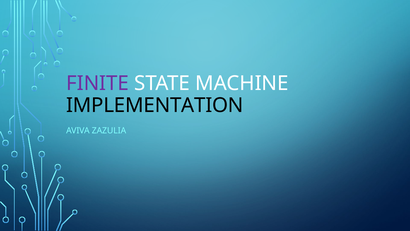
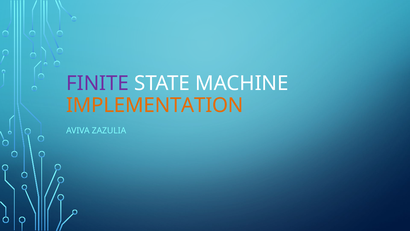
IMPLEMENTATION colour: black -> orange (155, 105)
